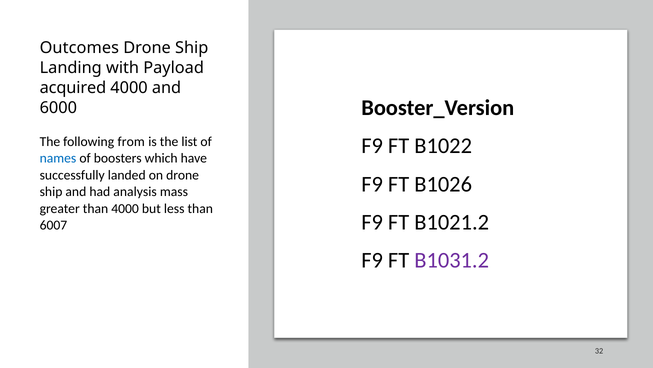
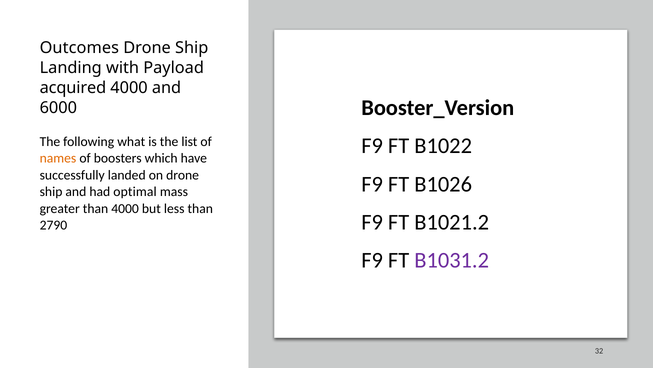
from: from -> what (131, 142)
names colour: blue -> orange (58, 158)
analysis: analysis -> optimal (135, 192)
6007: 6007 -> 2790 (53, 225)
